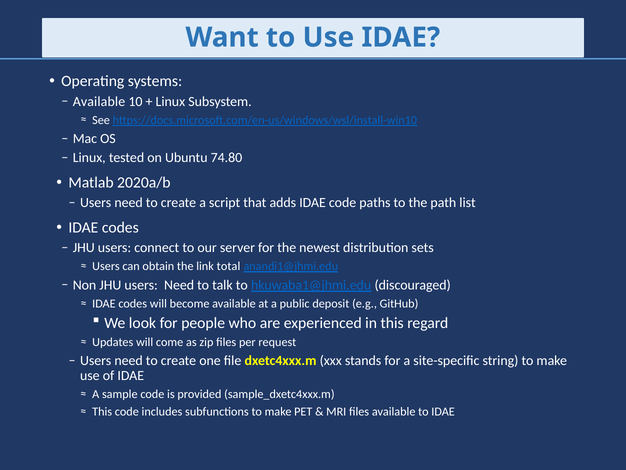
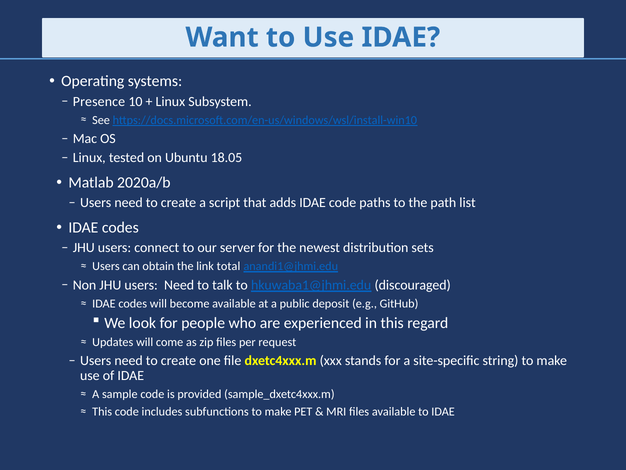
Available: Available -> Presence (99, 101)
74.80: 74.80 -> 18.05 (226, 158)
